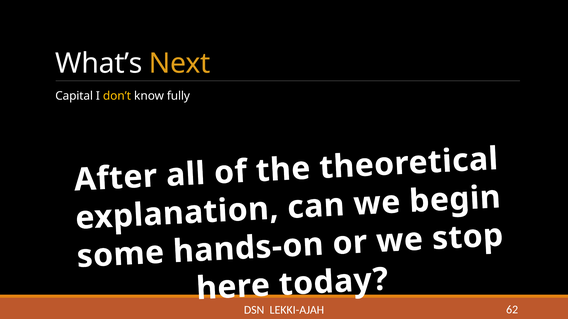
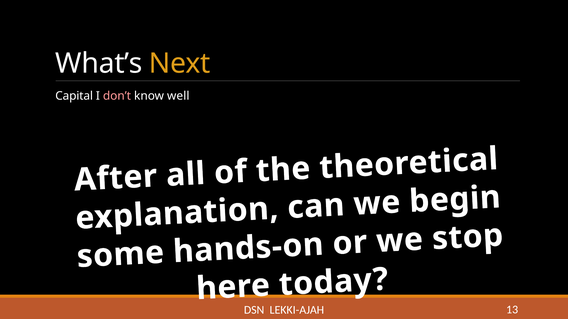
don’t colour: yellow -> pink (117, 96)
fully: fully -> well (178, 96)
62: 62 -> 13 (512, 310)
